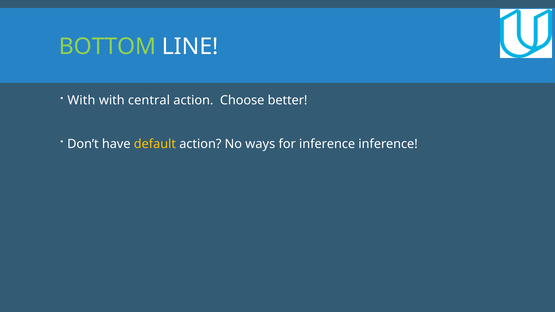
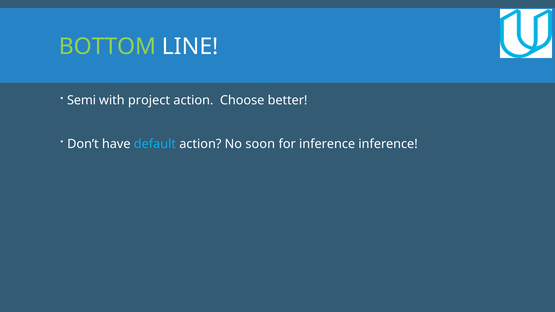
With: With -> Semi (82, 100)
central: central -> project (149, 100)
default colour: yellow -> light blue (155, 144)
ways: ways -> soon (260, 144)
